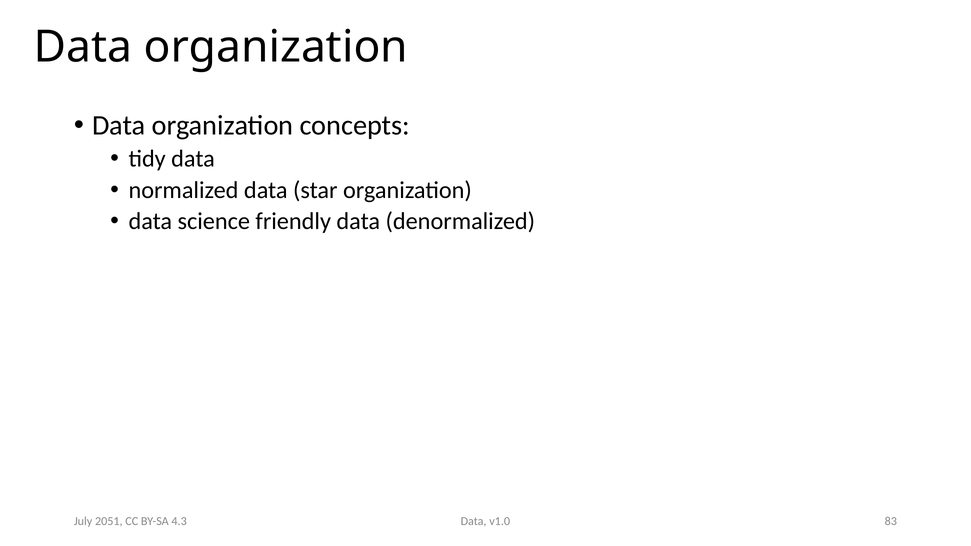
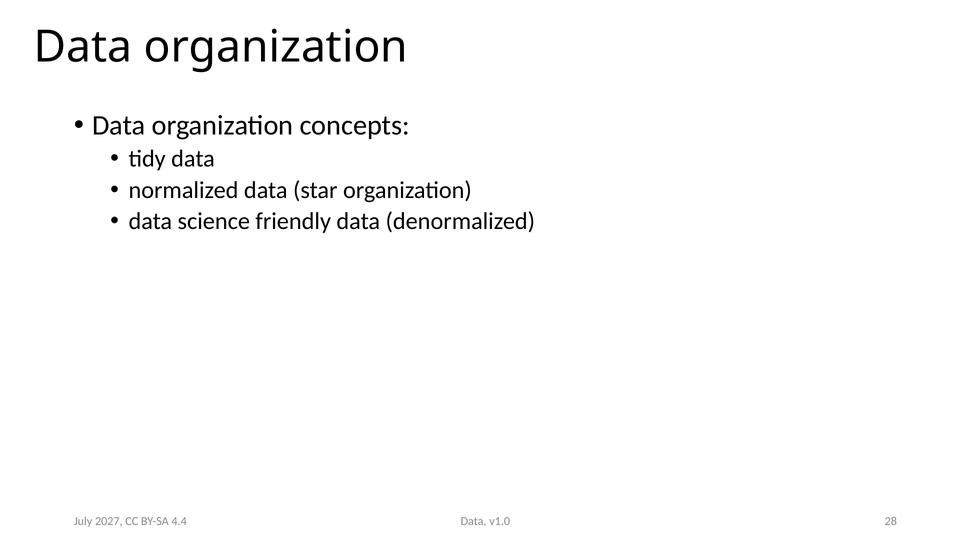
83: 83 -> 28 (891, 521)
2051: 2051 -> 2027 (109, 522)
4.3: 4.3 -> 4.4 (179, 522)
